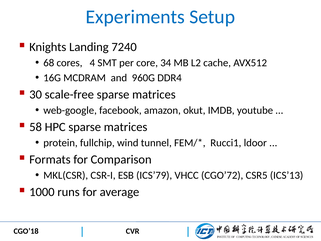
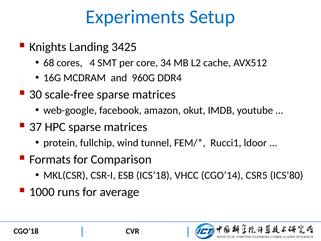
7240: 7240 -> 3425 (124, 47)
58: 58 -> 37 (36, 127)
ICS’79: ICS’79 -> ICS’18 (154, 175)
CGO’72: CGO’72 -> CGO’14 (222, 175)
ICS’13: ICS’13 -> ICS’80 (287, 175)
